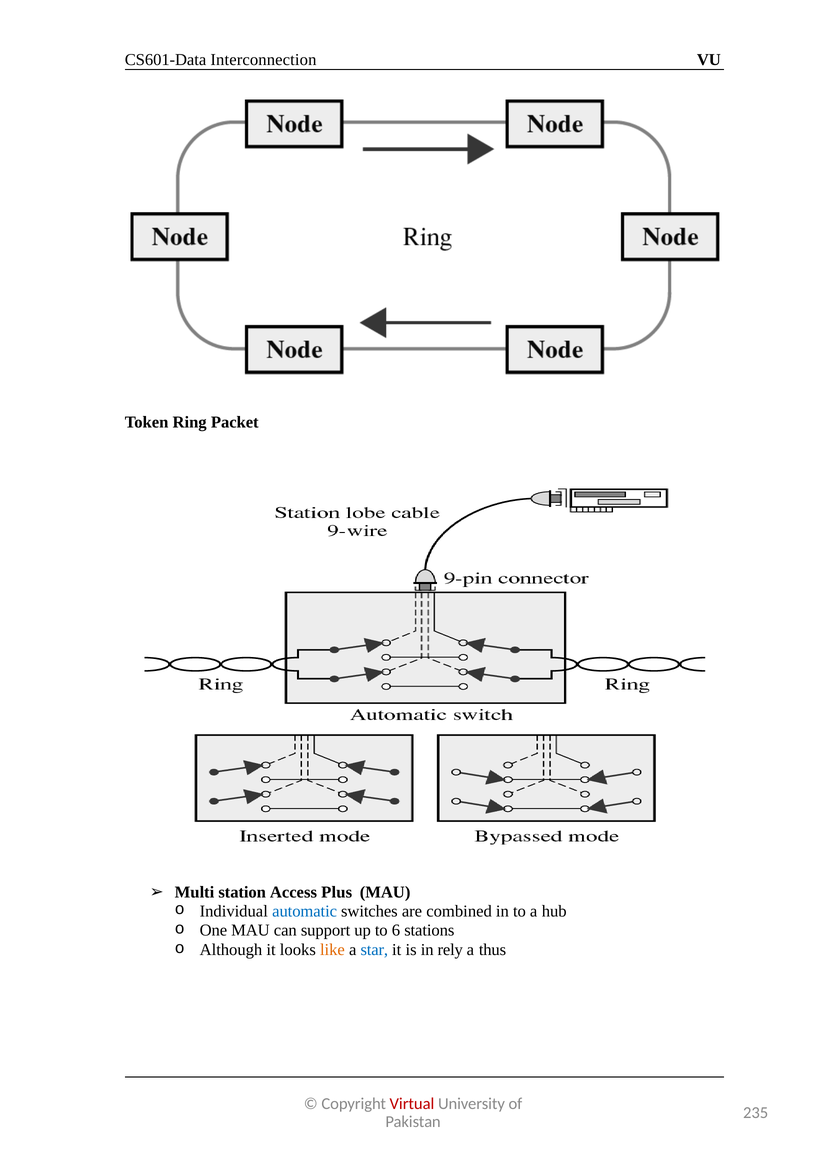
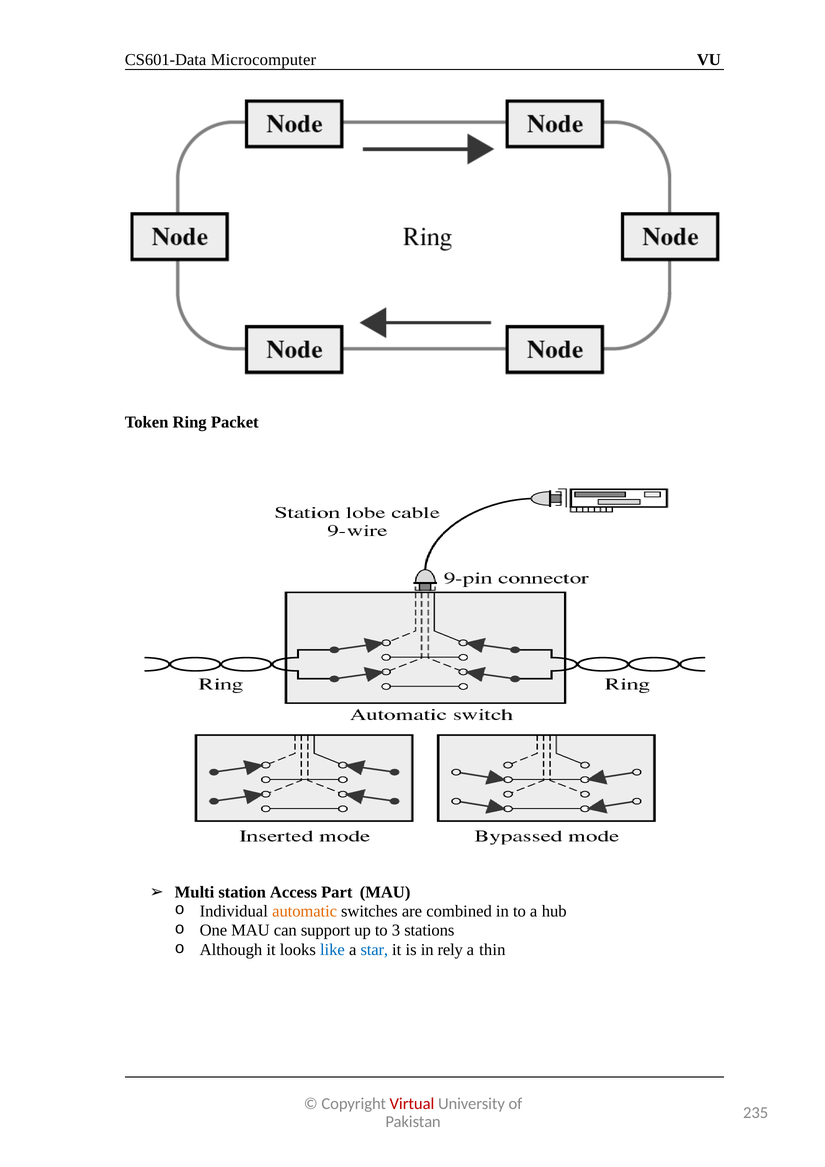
Interconnection: Interconnection -> Microcomputer (263, 60)
Plus: Plus -> Part (337, 893)
automatic colour: blue -> orange (305, 912)
6: 6 -> 3 (396, 931)
like colour: orange -> blue (332, 950)
thus: thus -> thin (492, 950)
